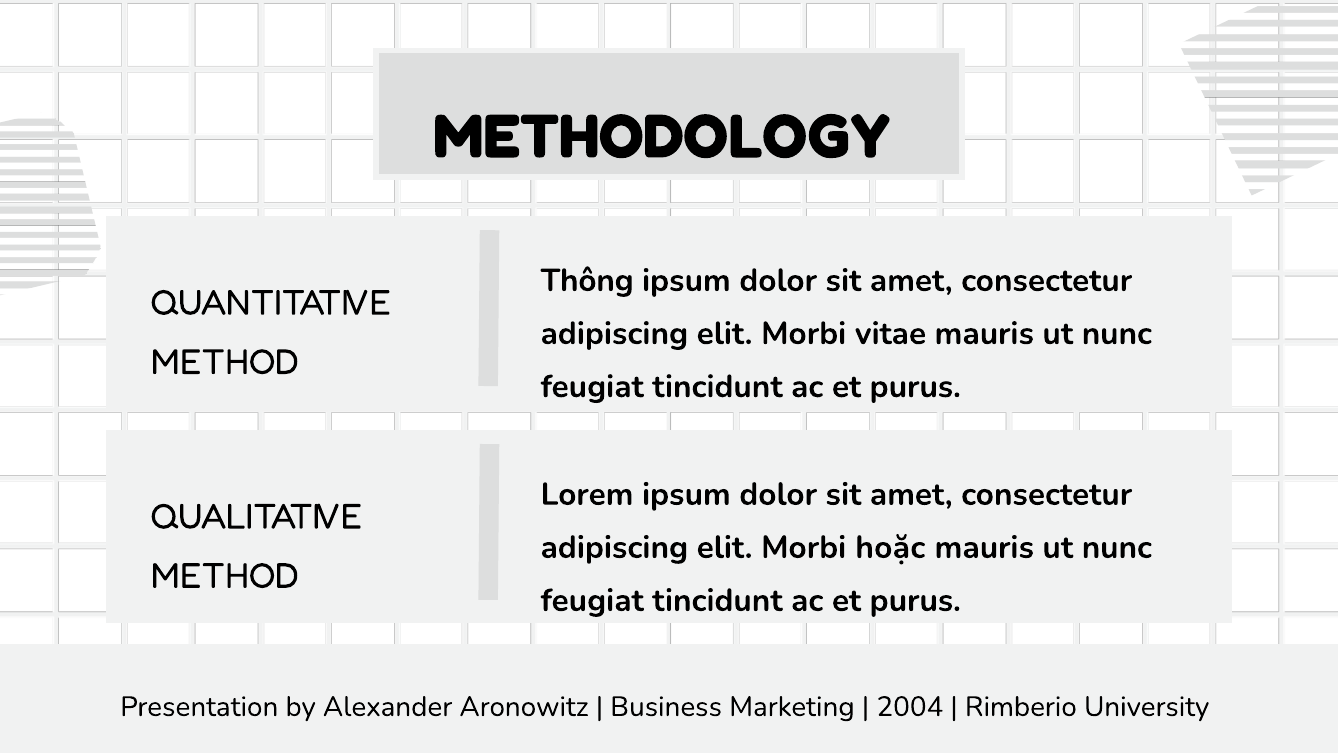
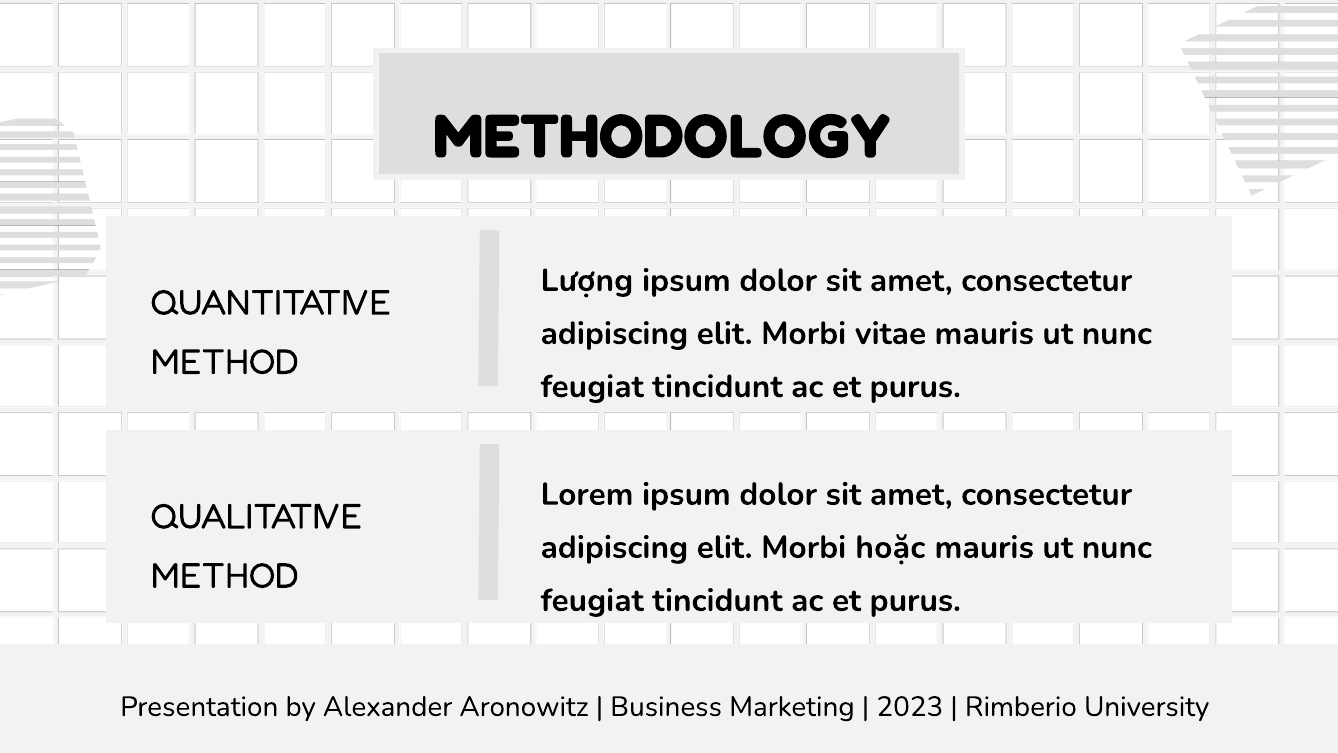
Thông: Thông -> Lượng (587, 280)
2004: 2004 -> 2023 (910, 706)
